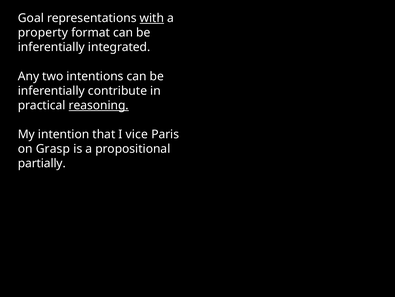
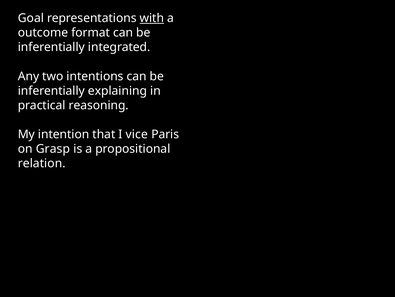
property: property -> outcome (43, 33)
contribute: contribute -> explaining (118, 91)
reasoning underline: present -> none (99, 105)
partially: partially -> relation (42, 163)
